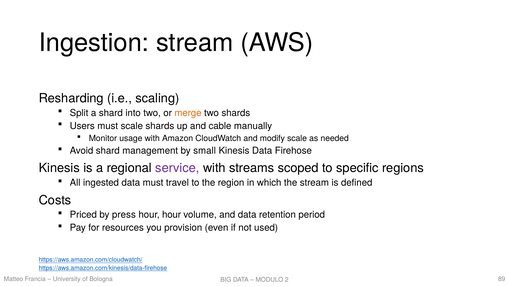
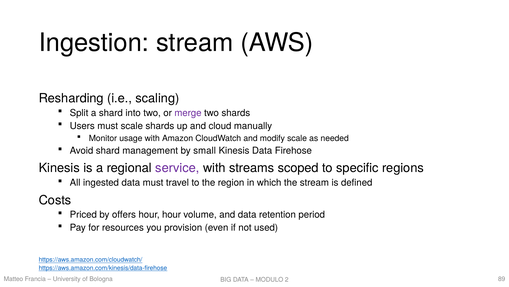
merge colour: orange -> purple (188, 113)
cable: cable -> cloud (220, 126)
press: press -> offers (124, 214)
